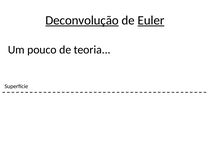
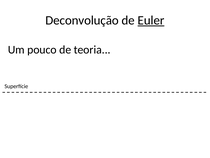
Deconvolução underline: present -> none (82, 20)
